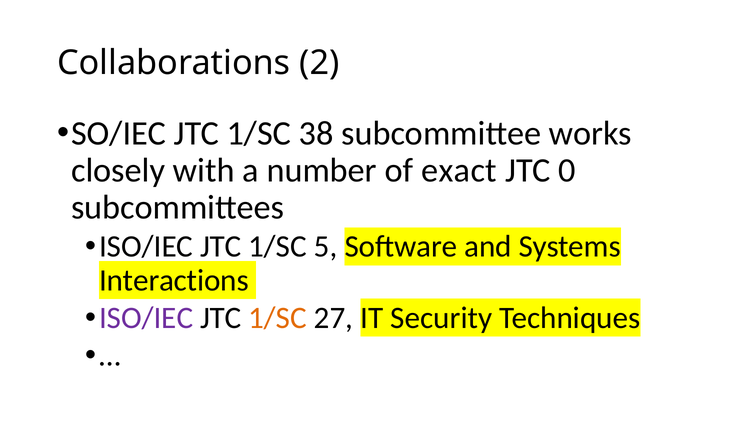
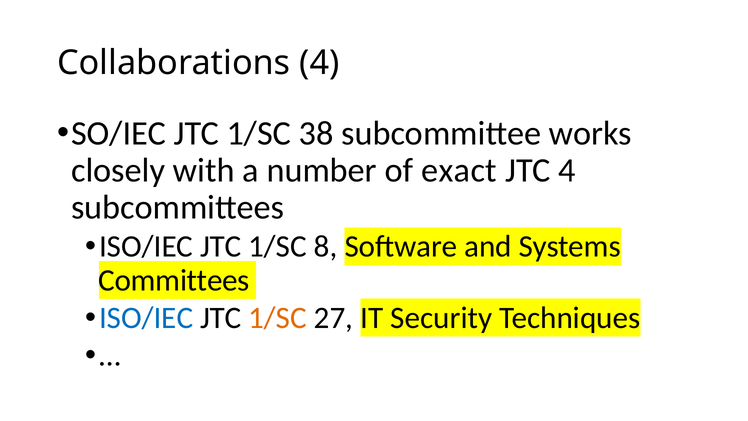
Collaborations 2: 2 -> 4 (319, 63)
JTC 0: 0 -> 4 (567, 170)
5: 5 -> 8 (326, 247)
Interactions: Interactions -> Committees (174, 280)
ISO/IEC colour: purple -> blue (146, 318)
